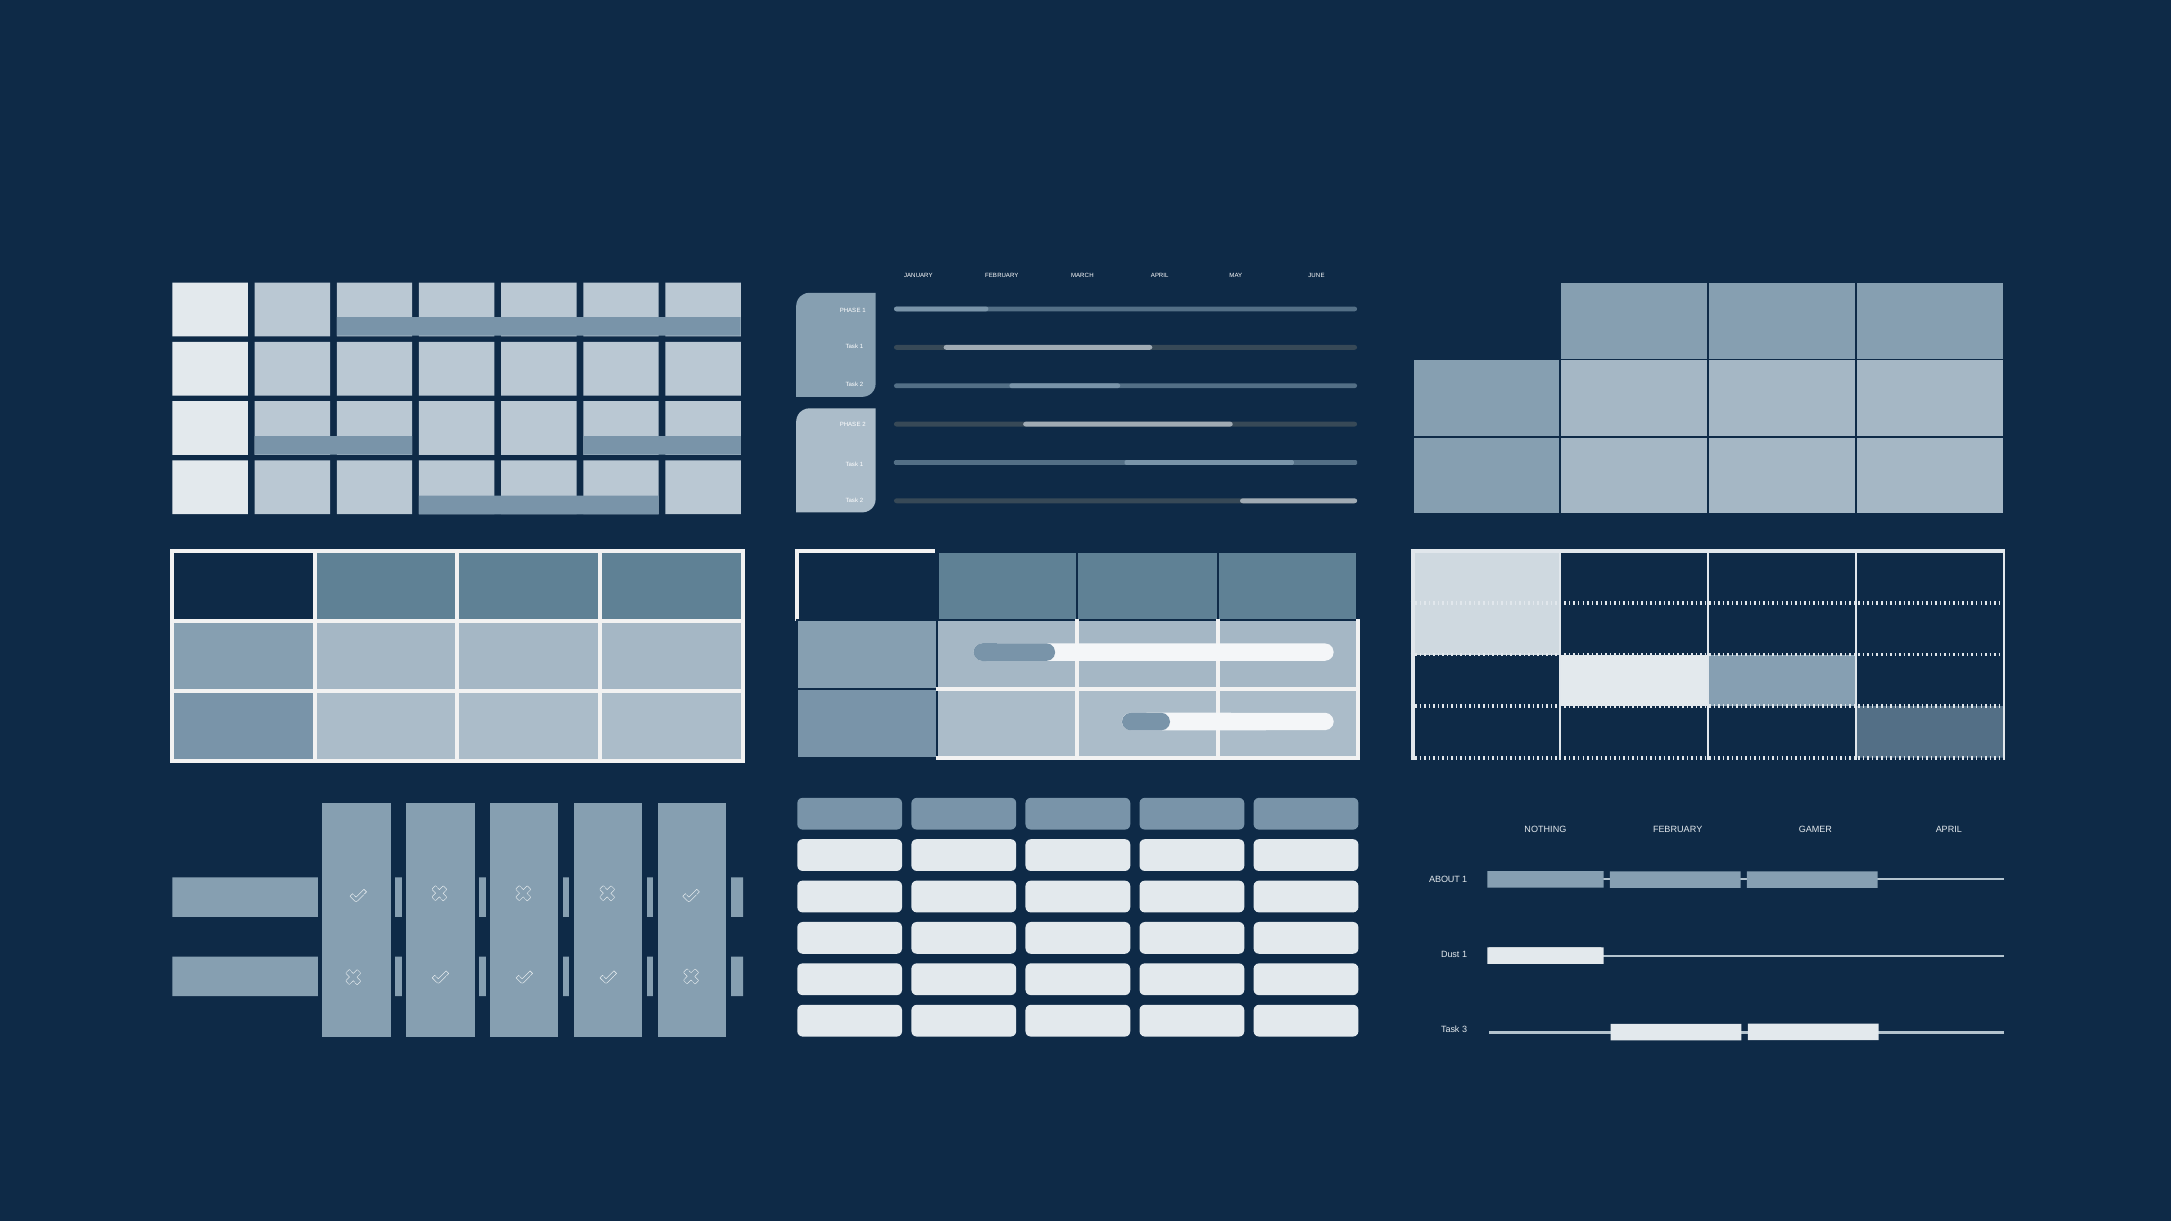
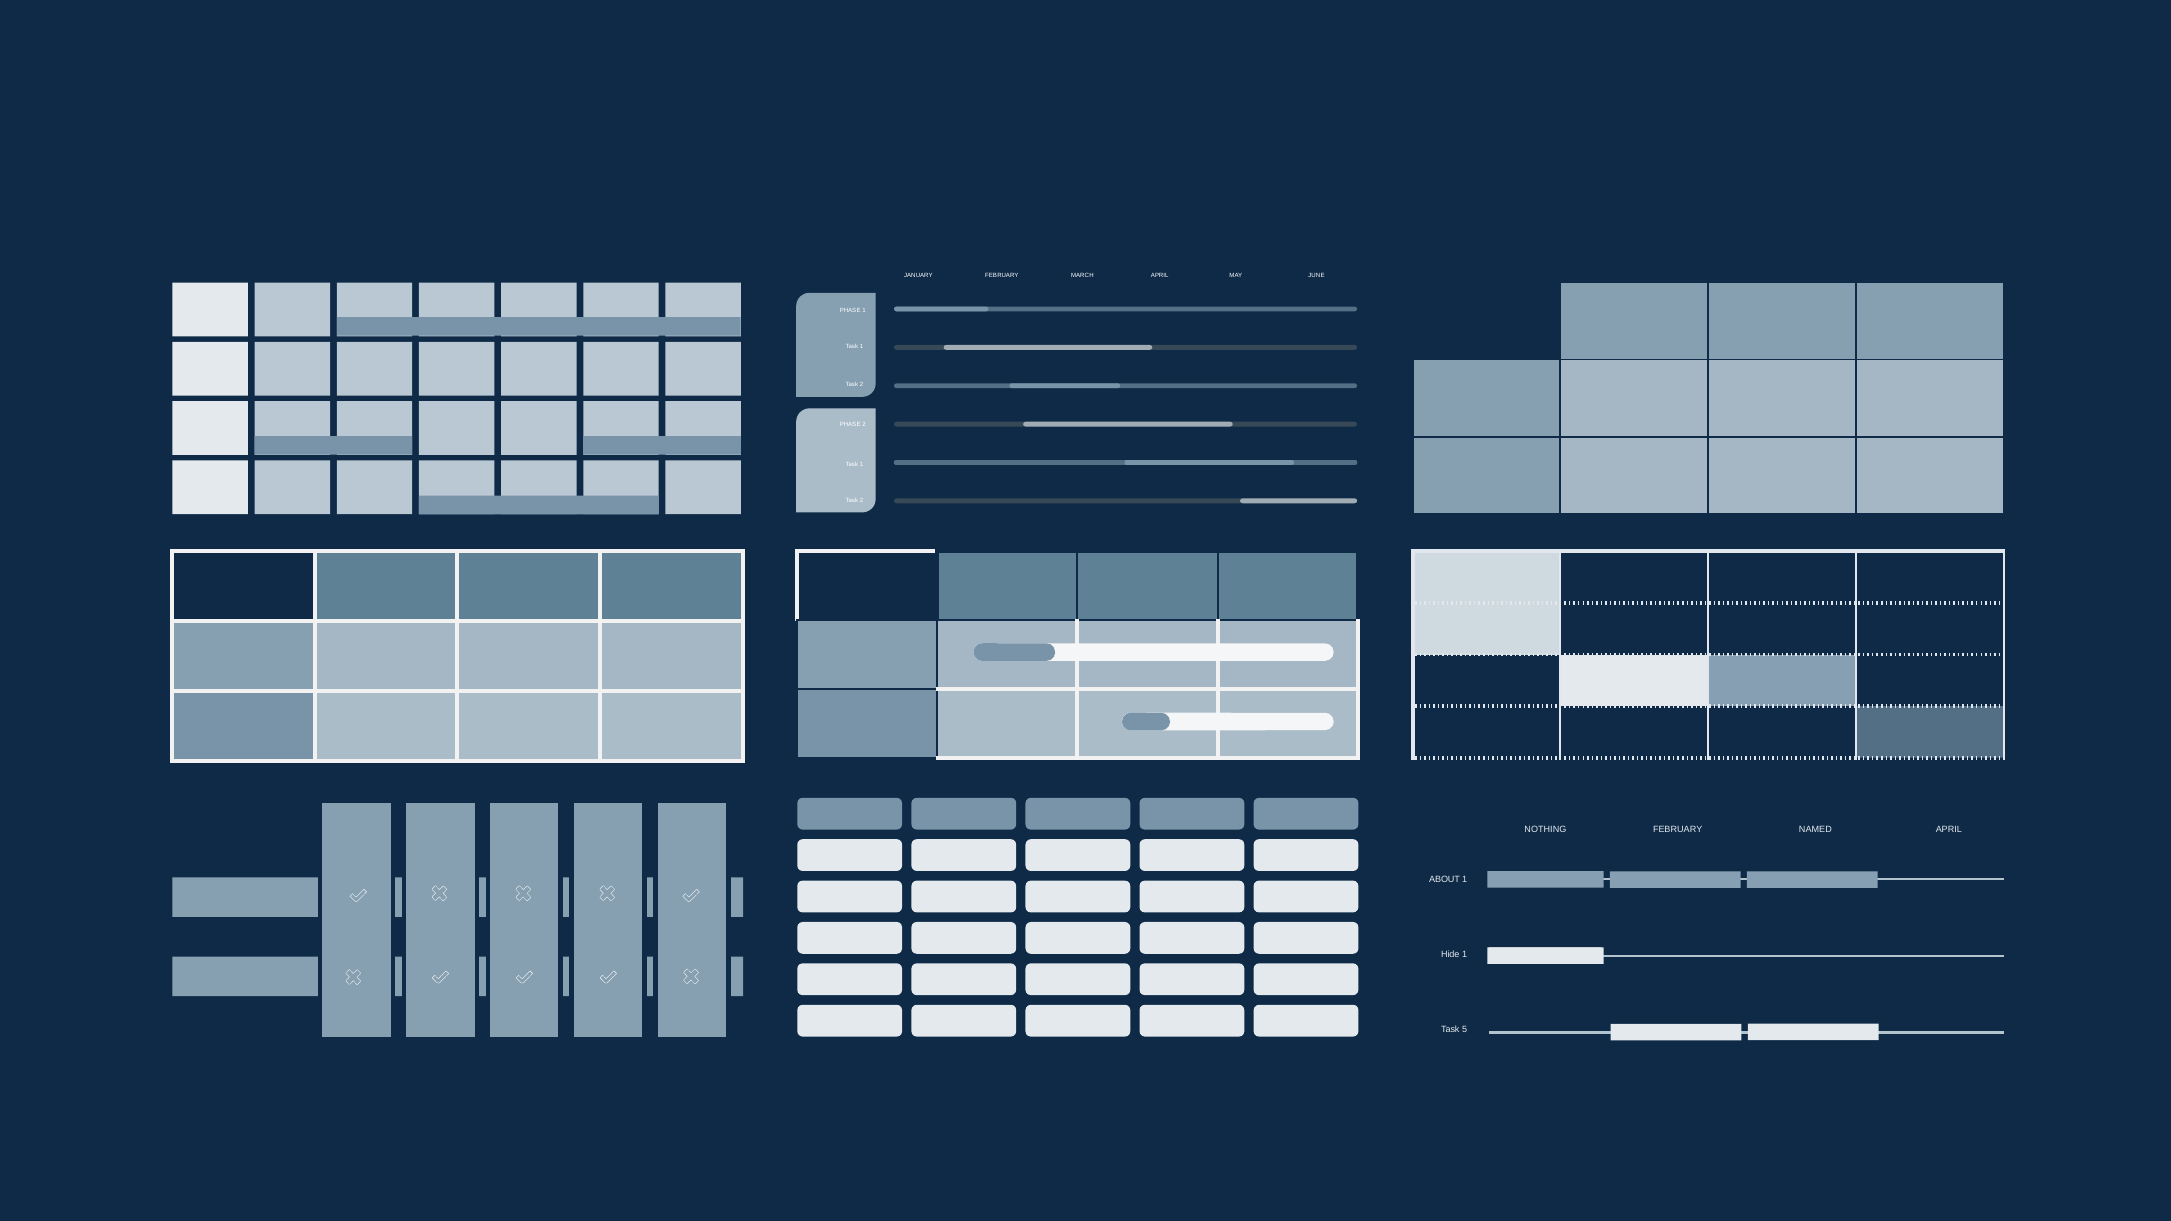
GAMER: GAMER -> NAMED (1815, 830)
Dust: Dust -> Hide (1450, 955)
3: 3 -> 5 (1465, 1030)
